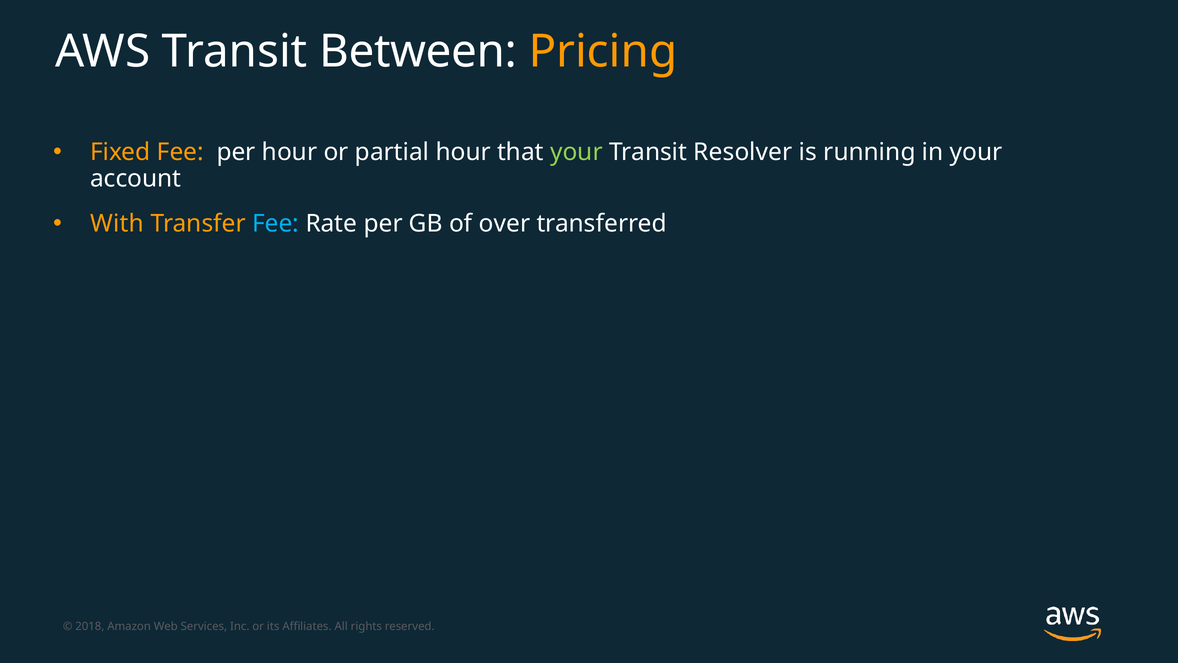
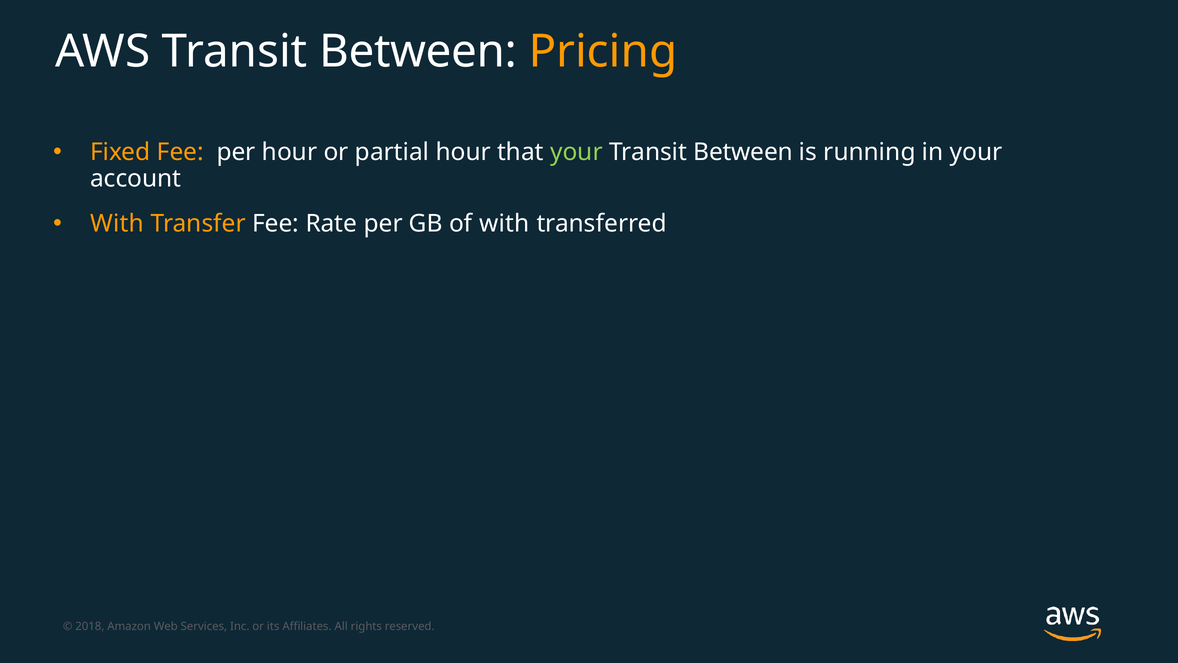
Resolver: Resolver -> Between (743, 152)
Fee colour: light blue -> white (276, 224)
of over: over -> with (504, 224)
